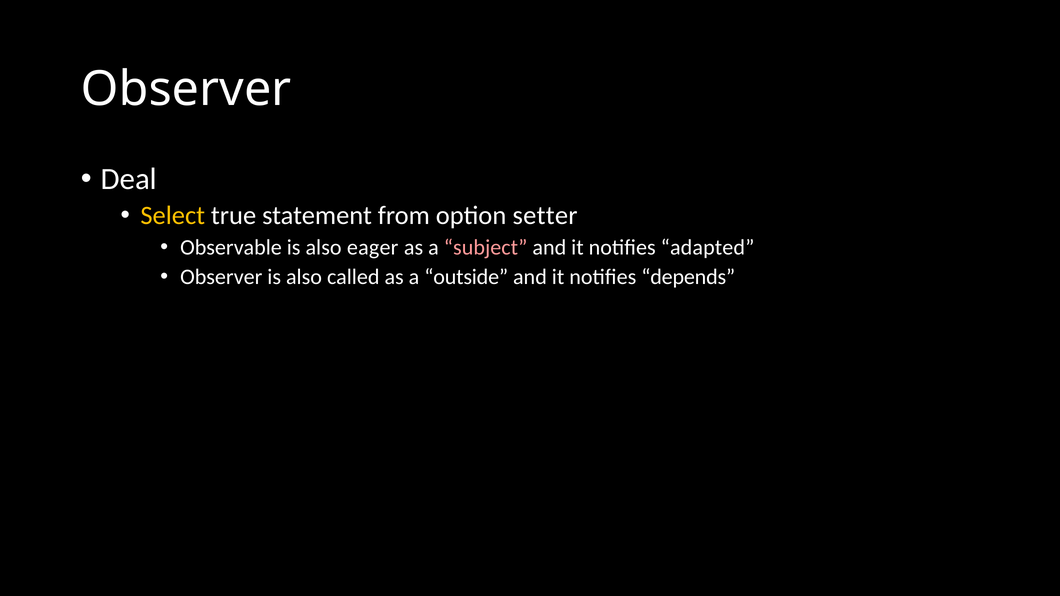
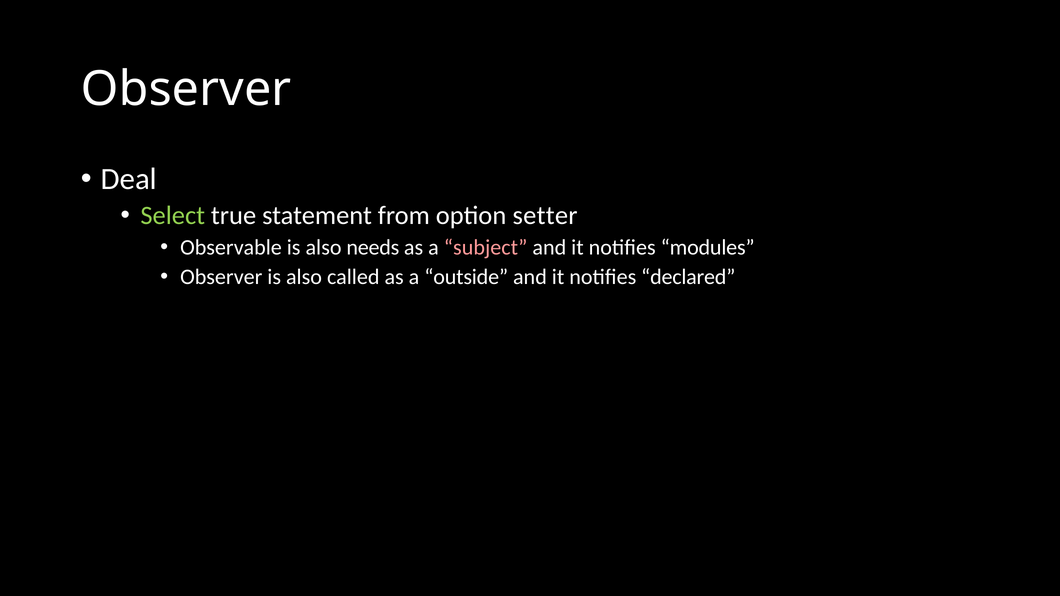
Select colour: yellow -> light green (173, 216)
eager: eager -> needs (373, 248)
adapted: adapted -> modules (708, 248)
depends: depends -> declared (688, 277)
